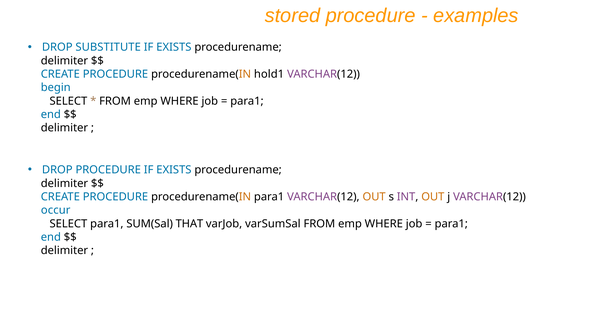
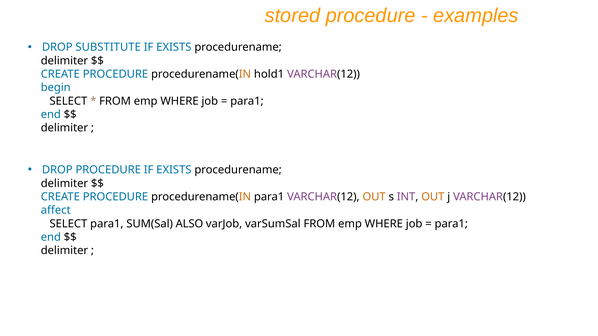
occur: occur -> affect (56, 210)
THAT: THAT -> ALSO (189, 224)
